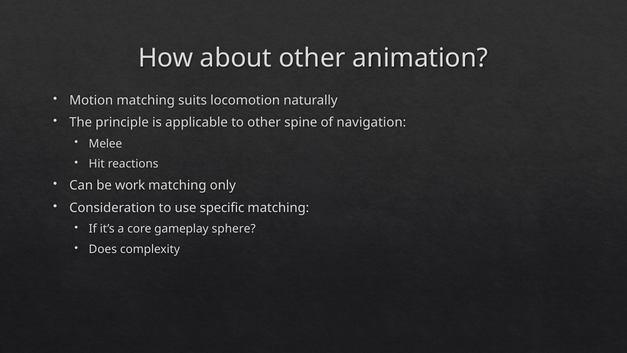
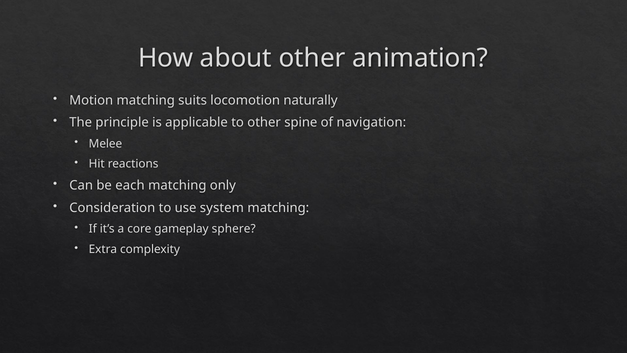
work: work -> each (130, 185)
specific: specific -> system (222, 208)
Does: Does -> Extra (103, 249)
